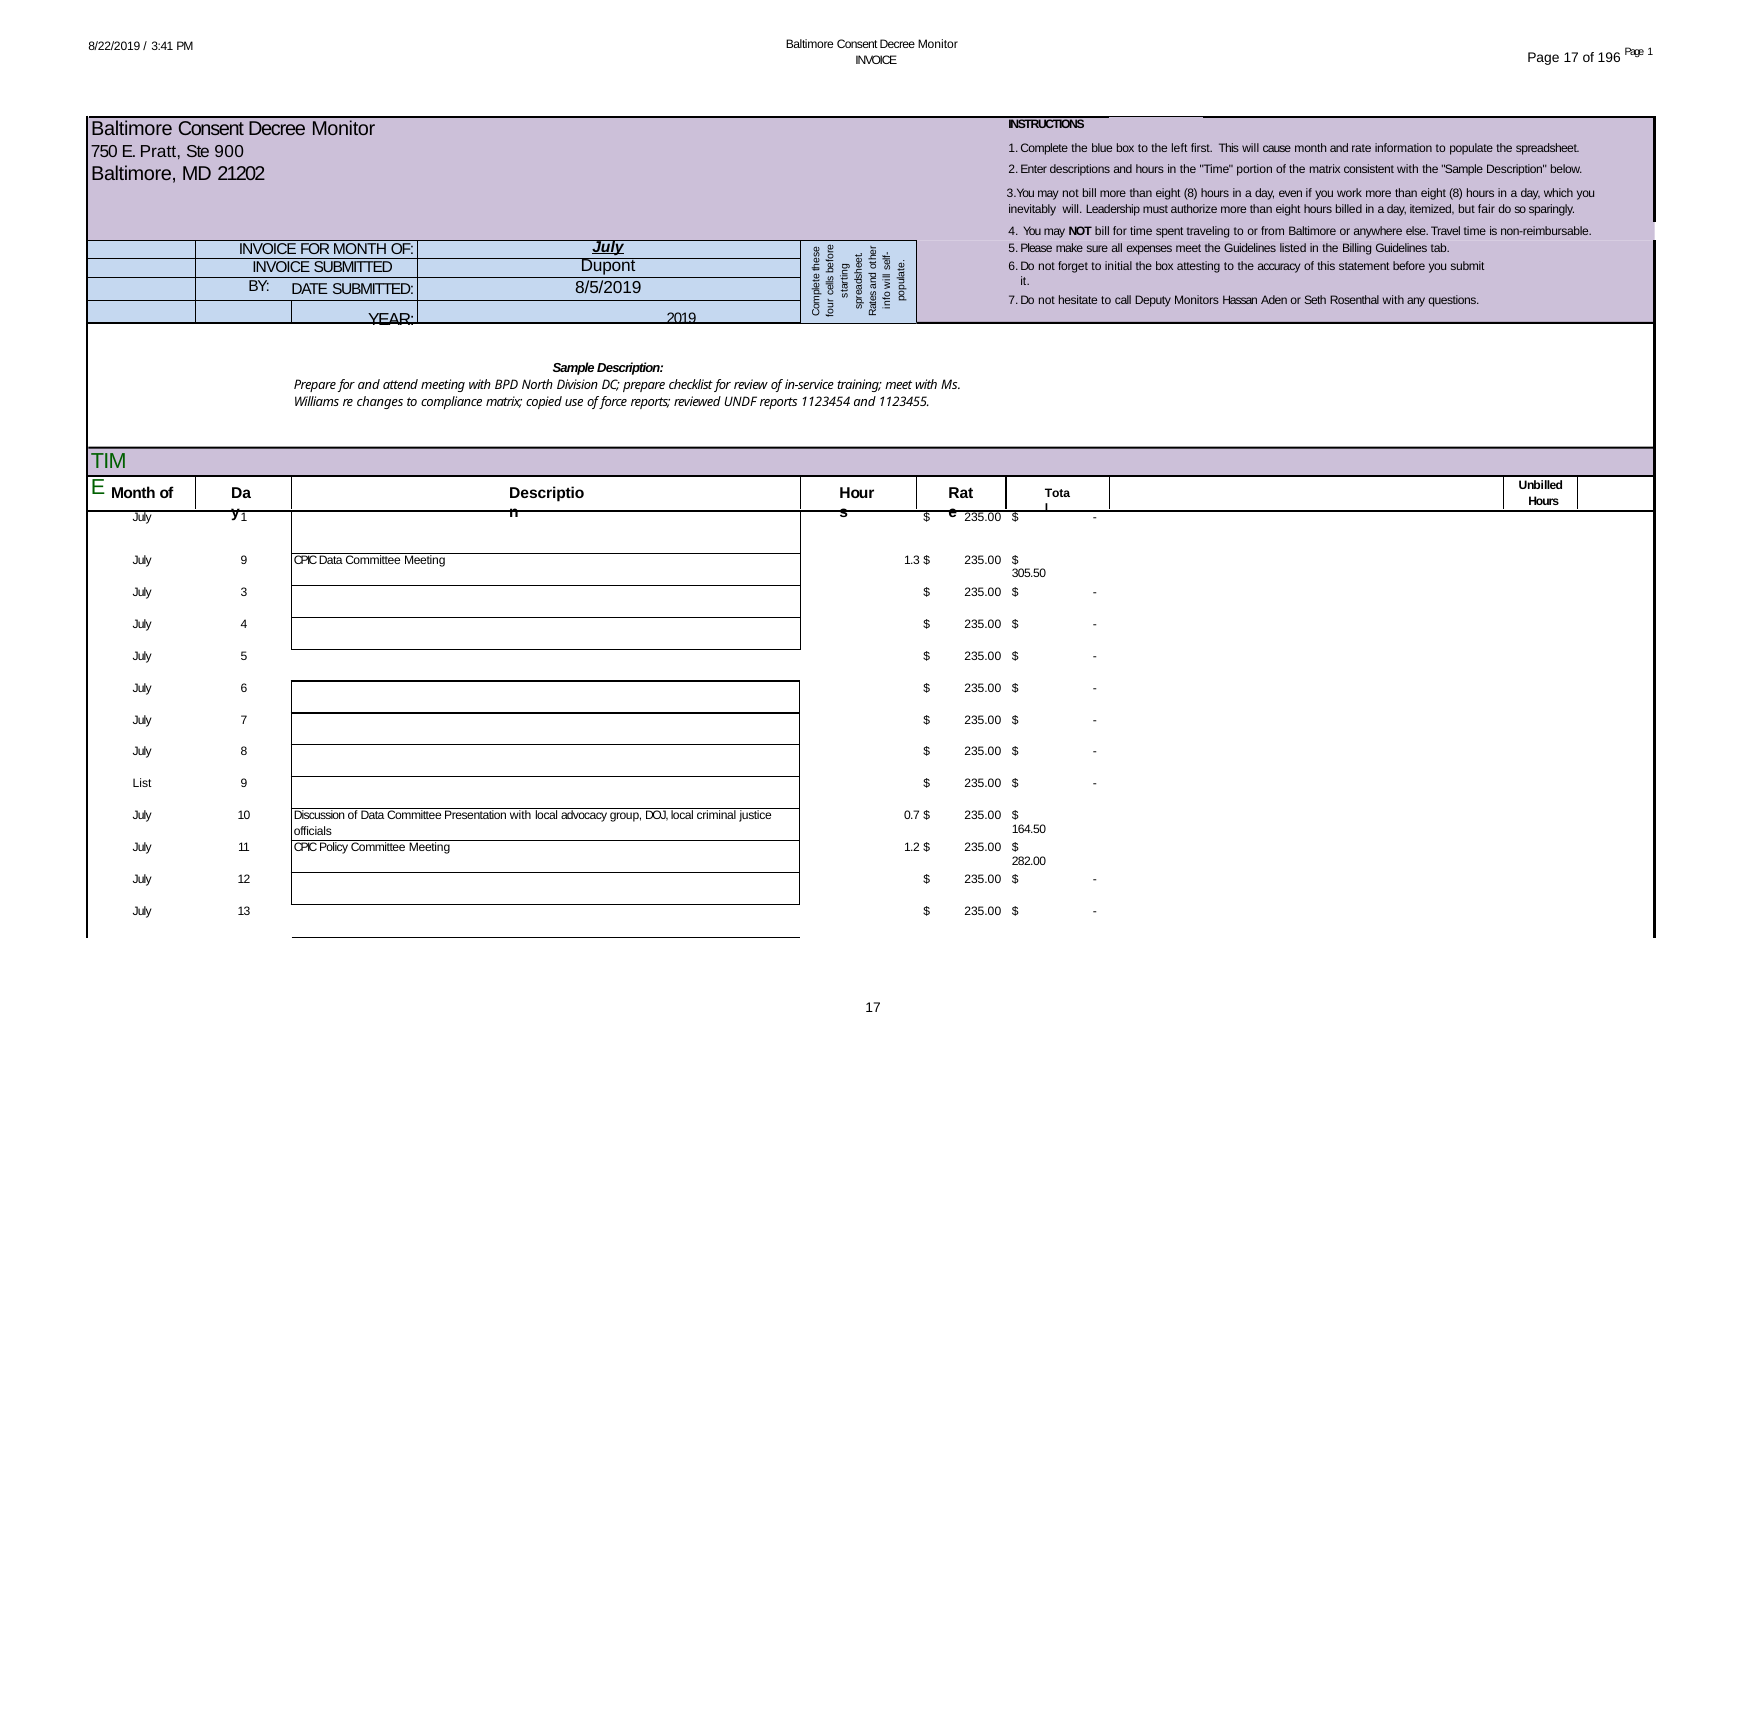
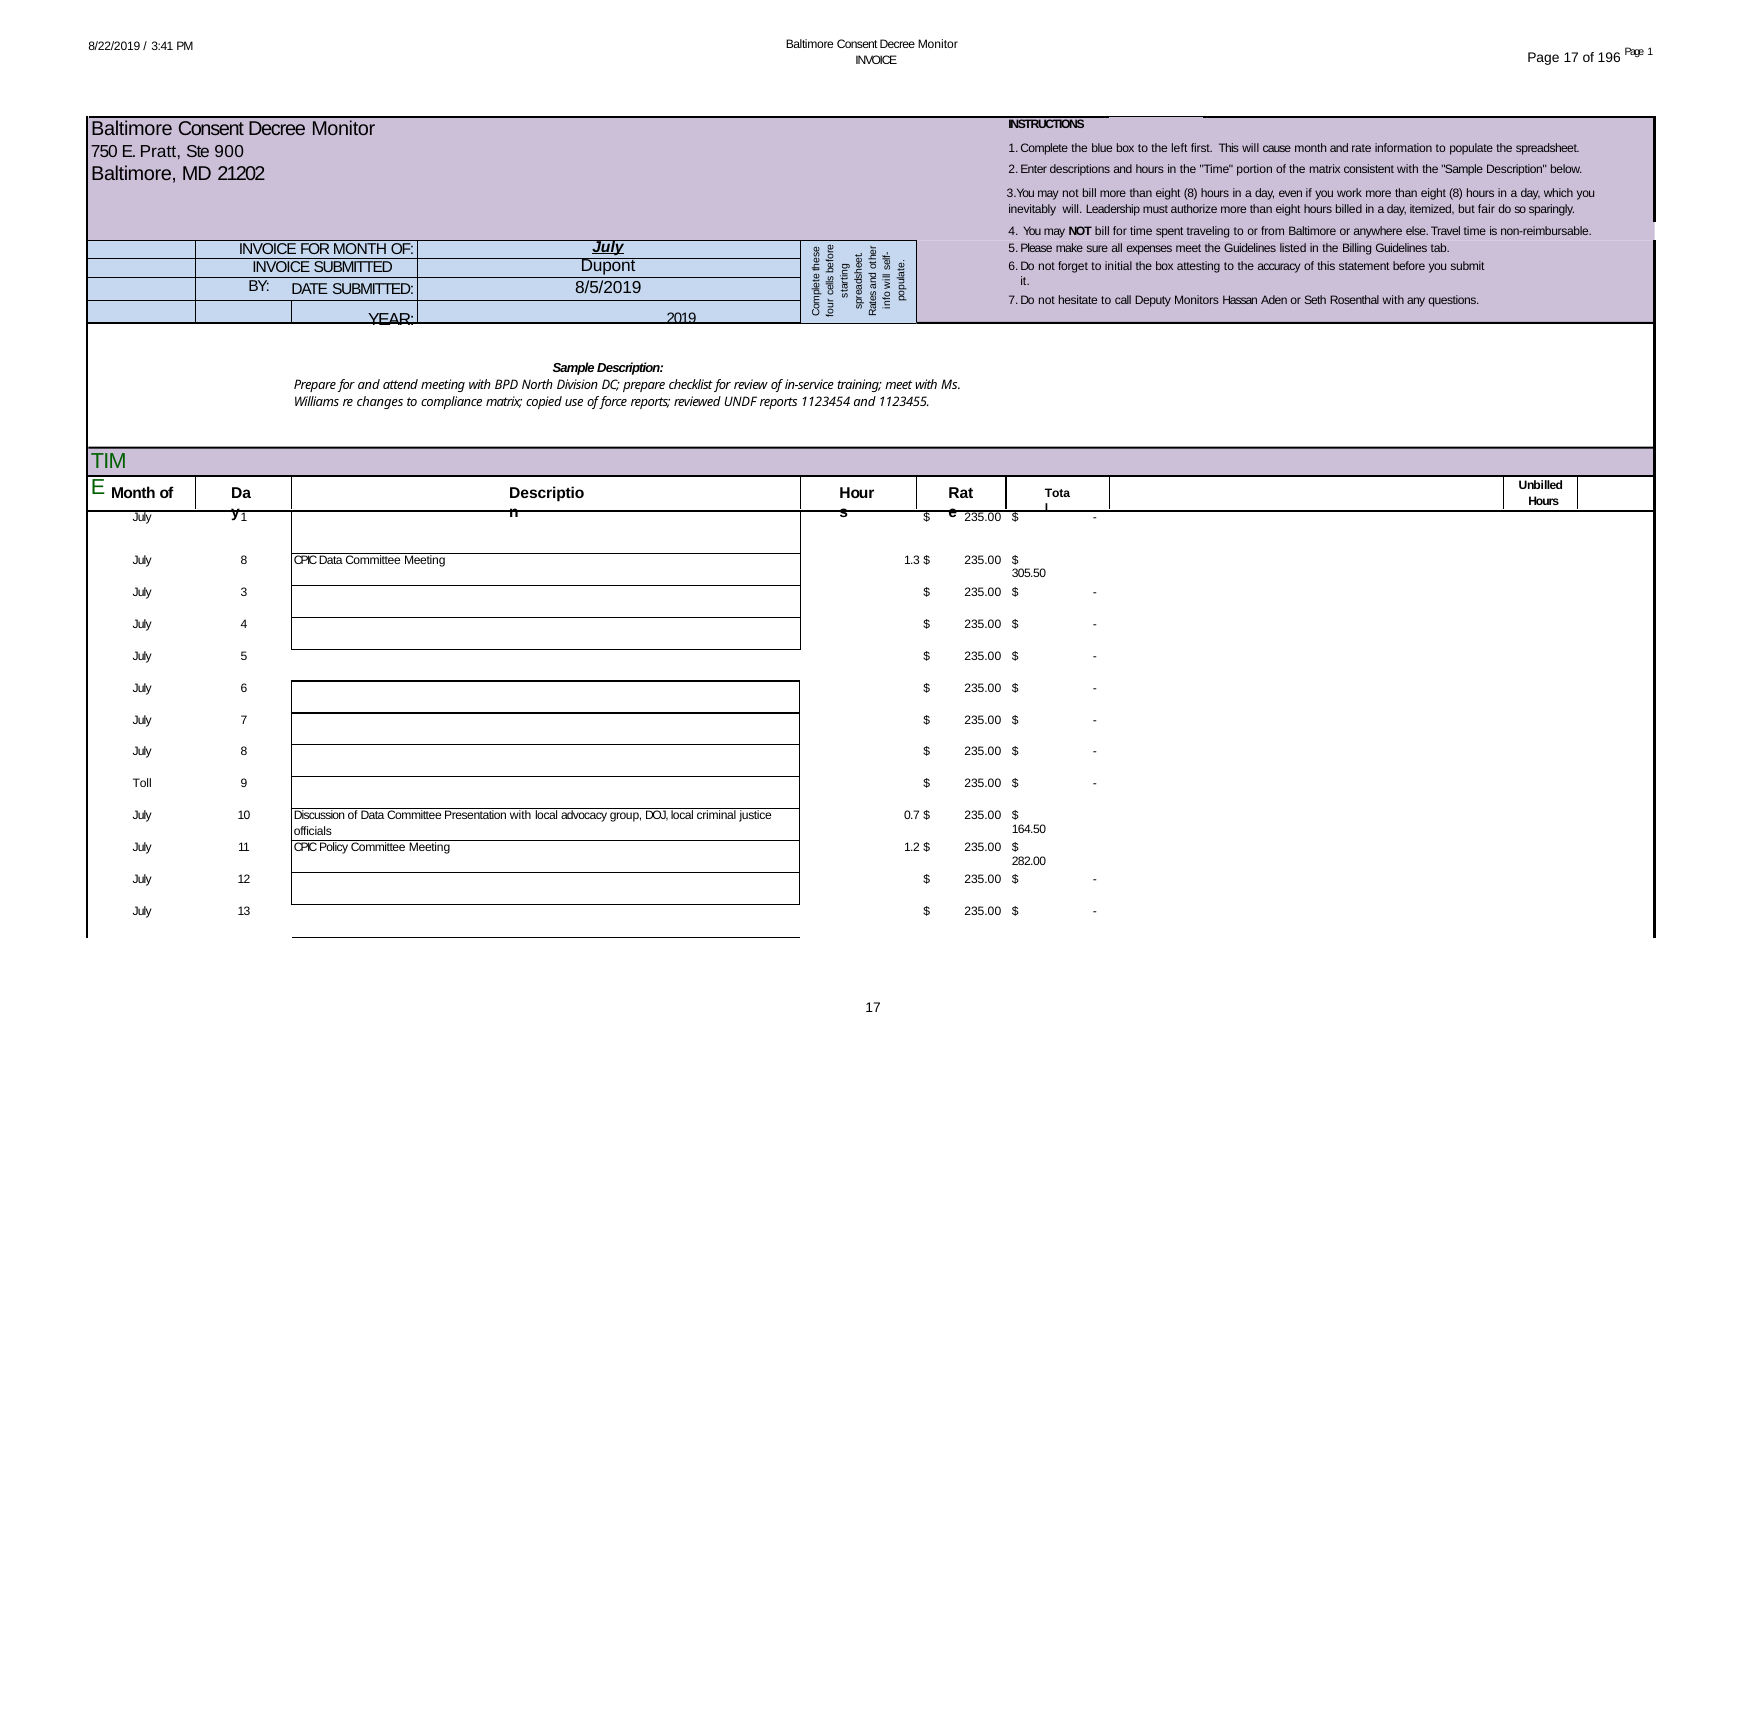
9: 9 -> 8 (244, 560)
List: List -> Toll (142, 784)
